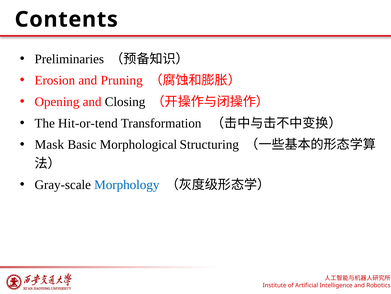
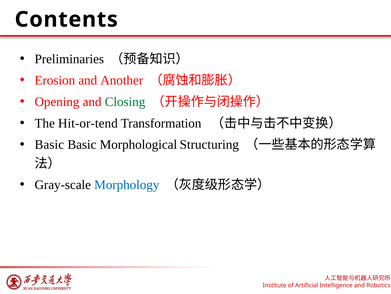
Pruning: Pruning -> Another (122, 80)
Closing colour: black -> green (125, 102)
Mask: Mask -> Basic (49, 144)
